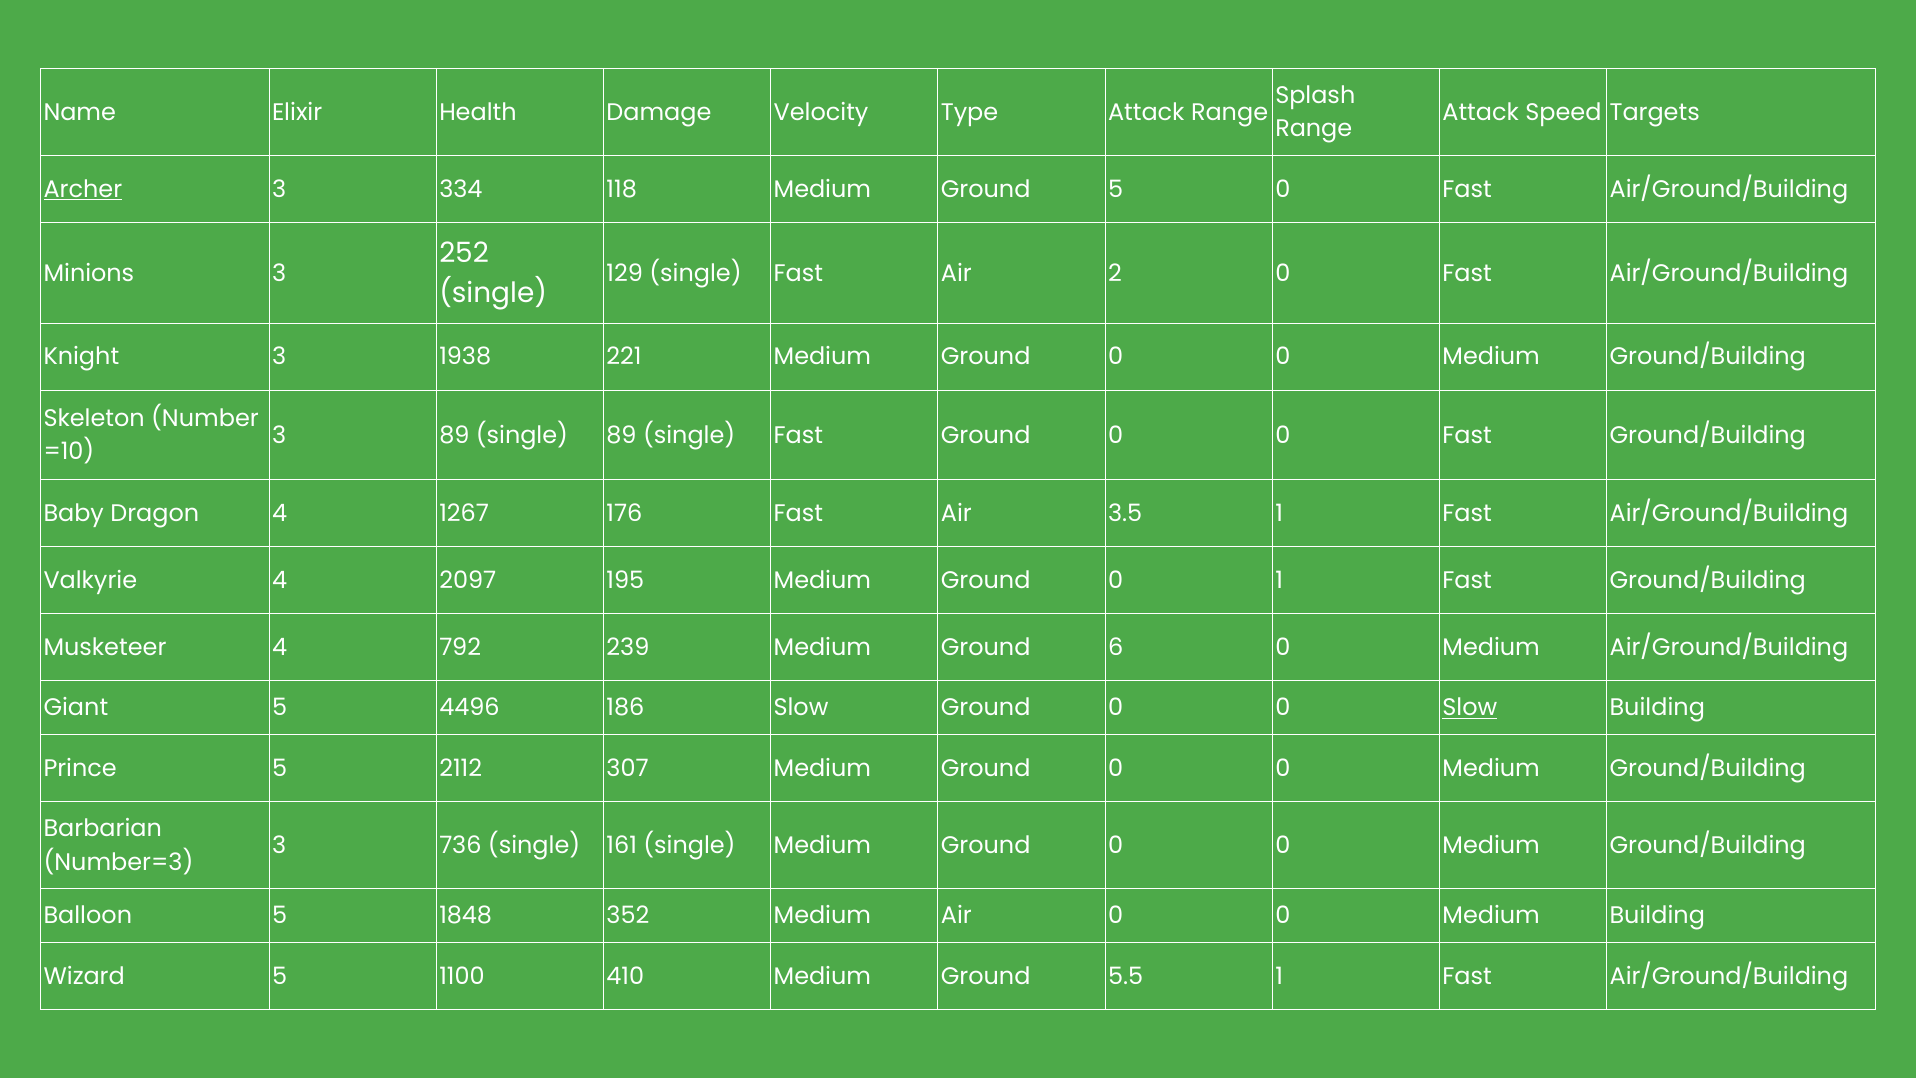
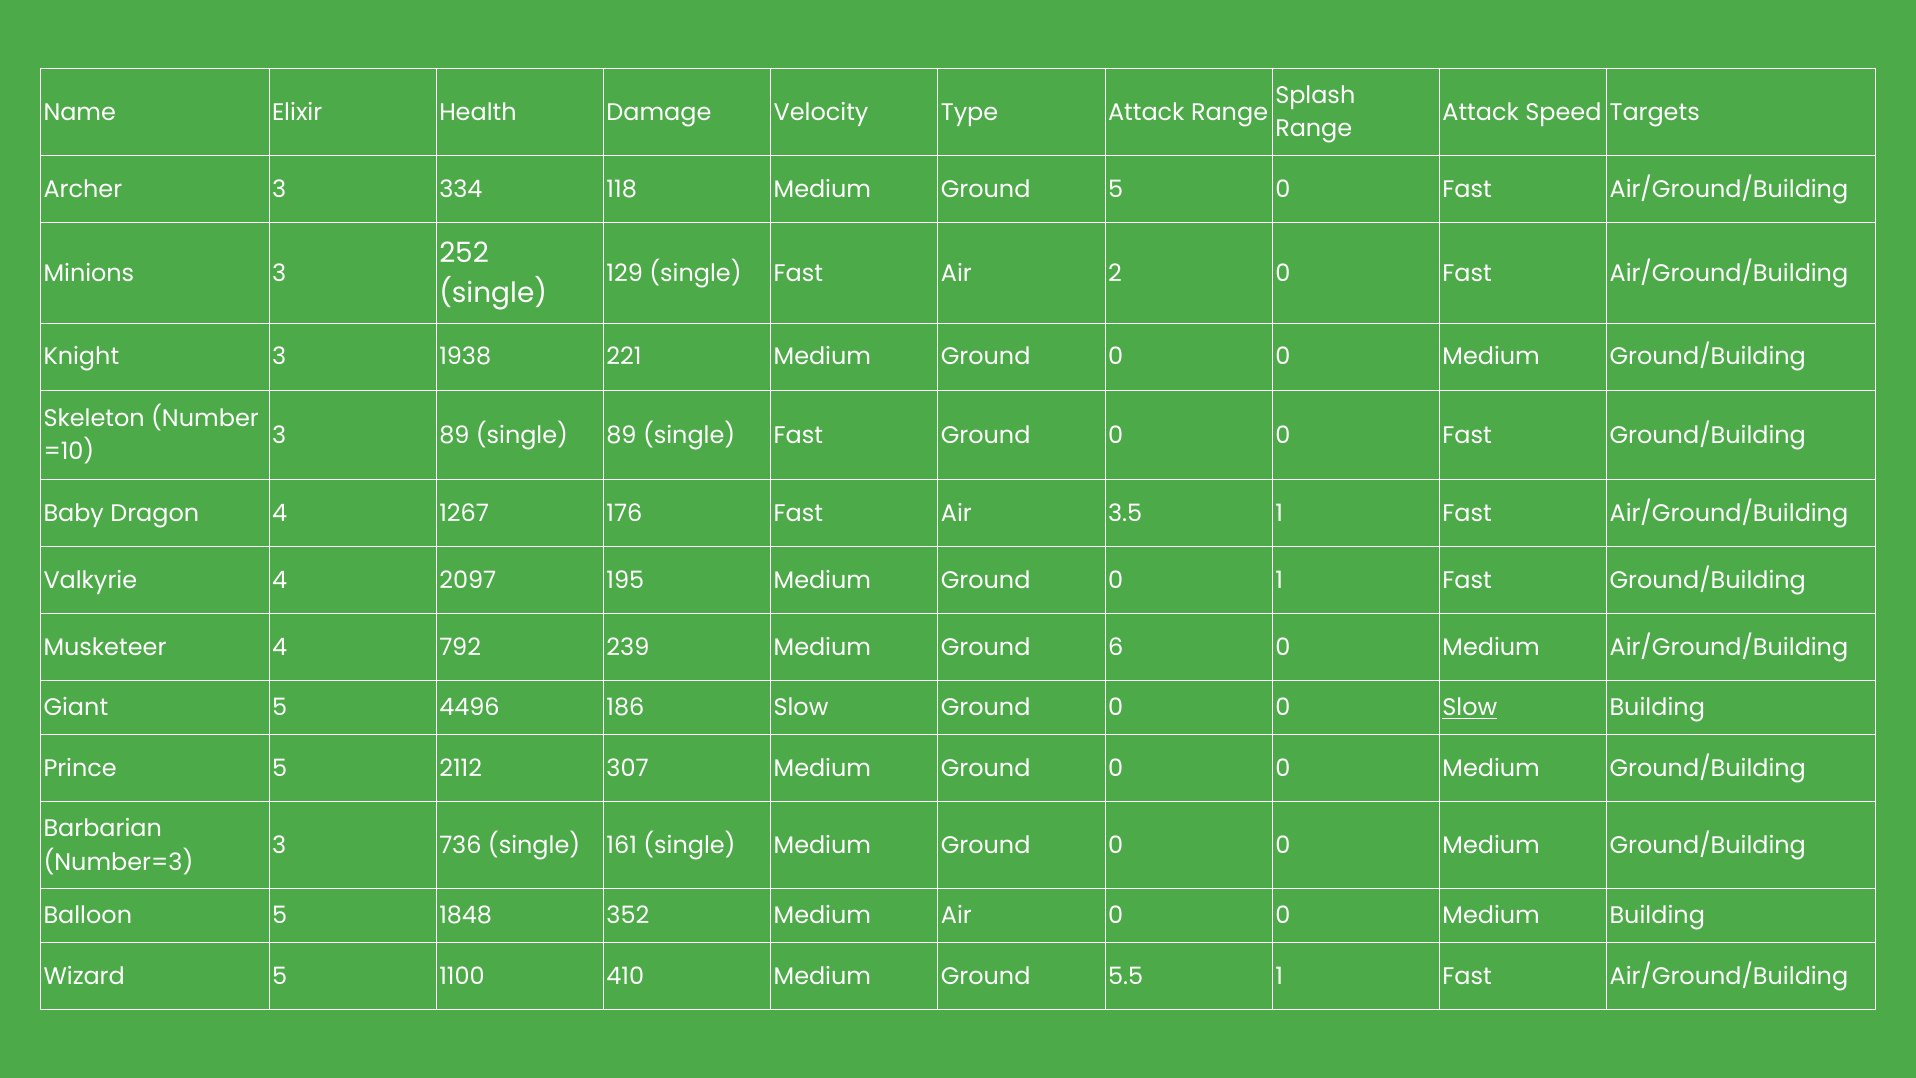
Archer underline: present -> none (83, 189)
